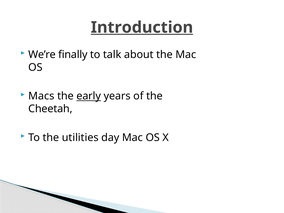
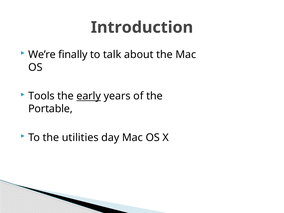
Introduction underline: present -> none (142, 27)
Macs: Macs -> Tools (41, 96)
Cheetah: Cheetah -> Portable (50, 109)
